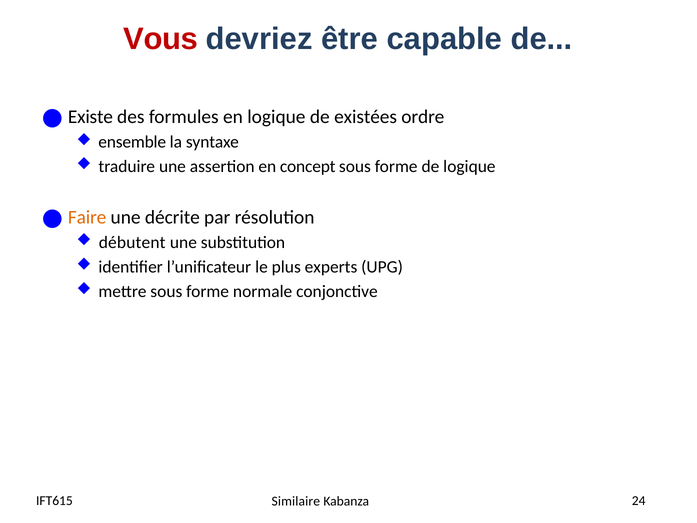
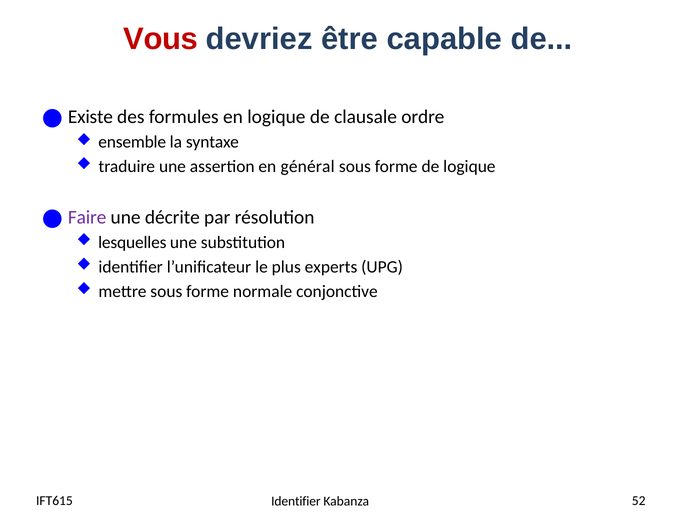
existées: existées -> clausale (366, 117)
concept: concept -> général (308, 167)
Faire colour: orange -> purple (87, 217)
débutent: débutent -> lesquelles (132, 242)
IFT615 Similaire: Similaire -> Identifier (296, 501)
24: 24 -> 52 (639, 501)
